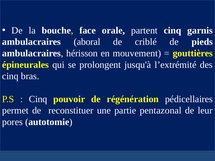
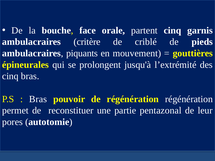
aboral: aboral -> critère (87, 42)
hérisson: hérisson -> piquants (82, 53)
Cinq: Cinq -> Bras (38, 99)
régénération pédicellaires: pédicellaires -> régénération (189, 99)
